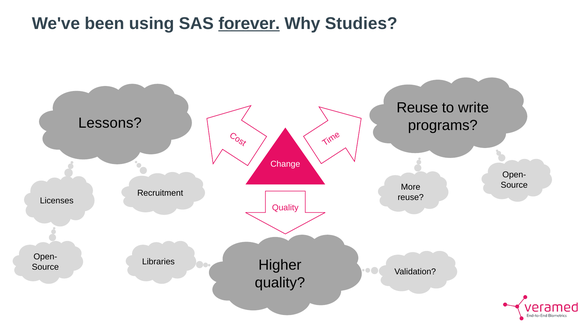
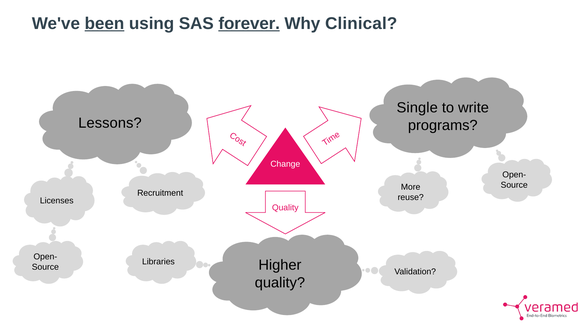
been underline: none -> present (104, 24)
Studies: Studies -> Clinical (361, 24)
Reuse: Reuse -> Single (417, 108)
